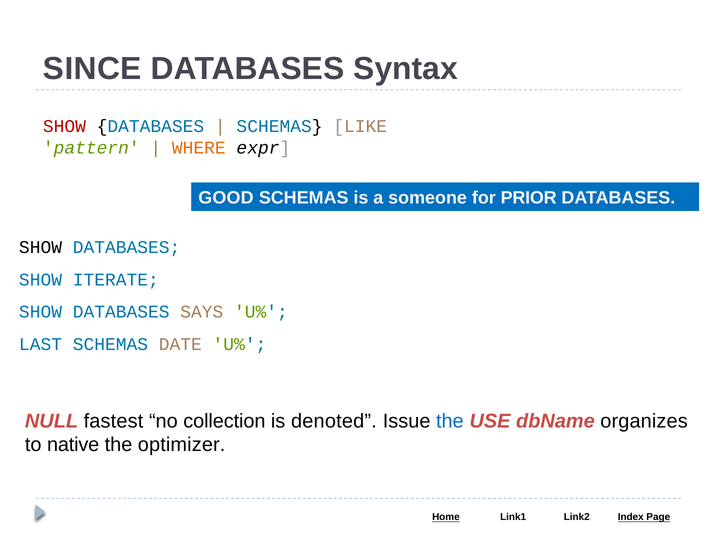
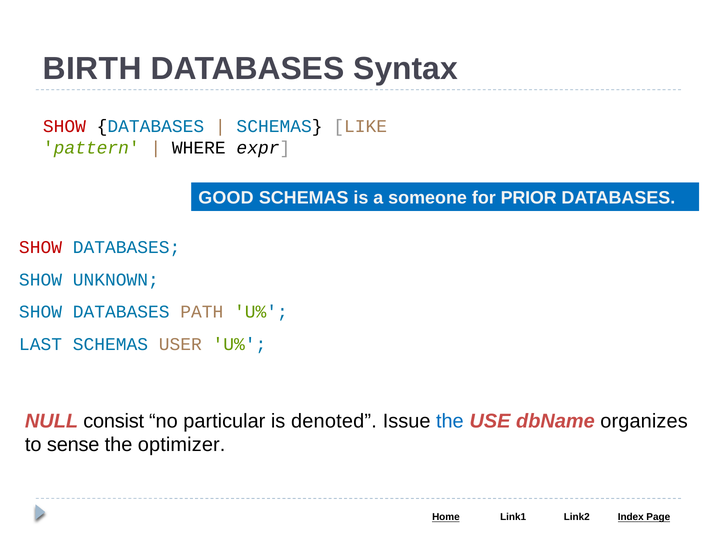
SINCE: SINCE -> BIRTH (92, 69)
WHERE colour: orange -> black (199, 148)
SHOW colour: black -> red (41, 247)
ITERATE: ITERATE -> UNKNOWN (116, 280)
SAYS: SAYS -> PATH (202, 312)
DATE: DATE -> USER (180, 344)
fastest: fastest -> consist (114, 421)
collection: collection -> particular (224, 421)
native: native -> sense (73, 445)
